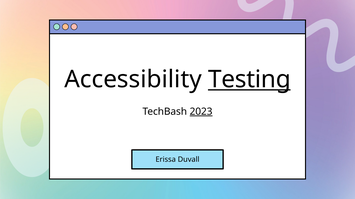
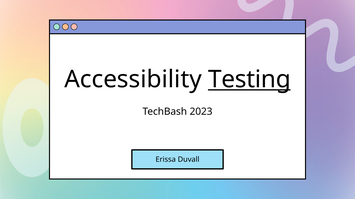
2023 underline: present -> none (201, 112)
